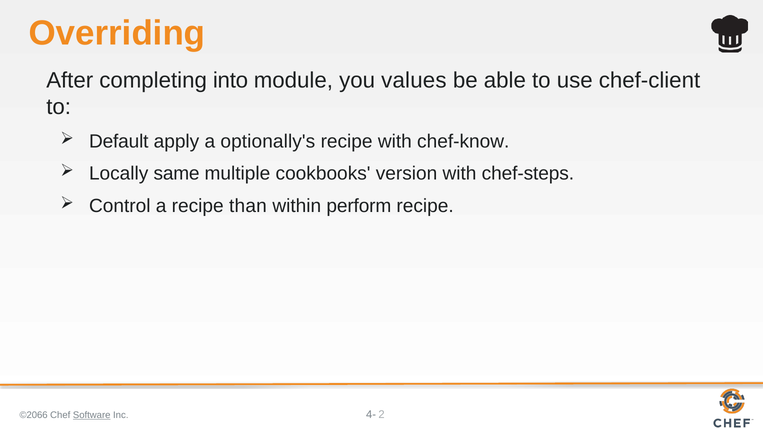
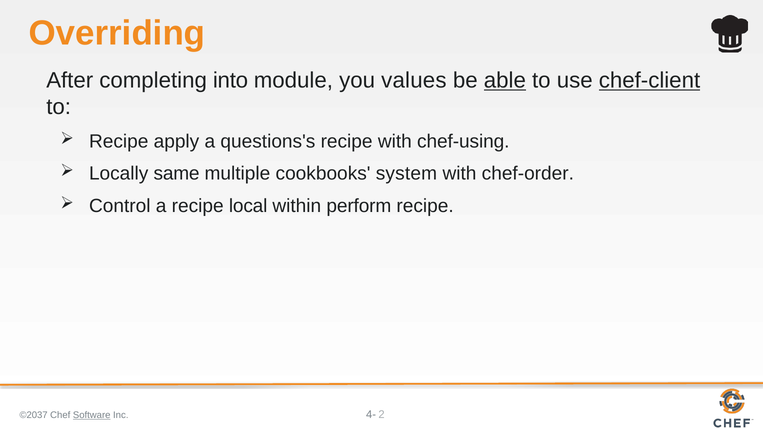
able underline: none -> present (505, 80)
chef-client underline: none -> present (649, 80)
Default: Default -> Recipe (119, 141)
optionally's: optionally's -> questions's (268, 141)
chef-know: chef-know -> chef-using (463, 141)
version: version -> system (406, 174)
chef-steps: chef-steps -> chef-order (528, 174)
than: than -> local (248, 206)
©2066: ©2066 -> ©2037 (34, 415)
